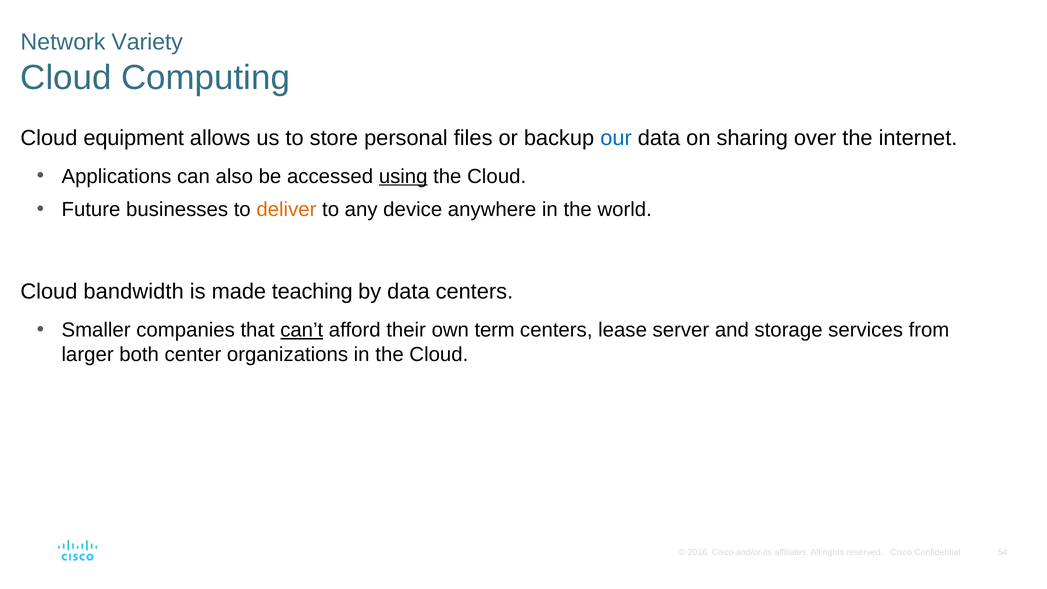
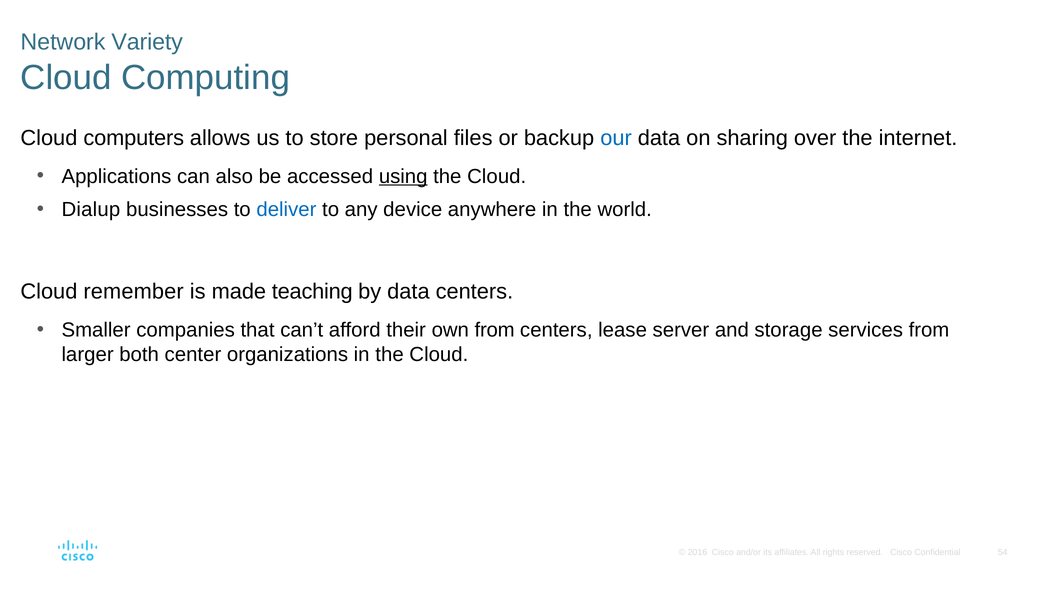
equipment: equipment -> computers (134, 138)
Future: Future -> Dialup (91, 209)
deliver colour: orange -> blue (286, 209)
bandwidth: bandwidth -> remember (134, 292)
can’t underline: present -> none (302, 330)
own term: term -> from (495, 330)
